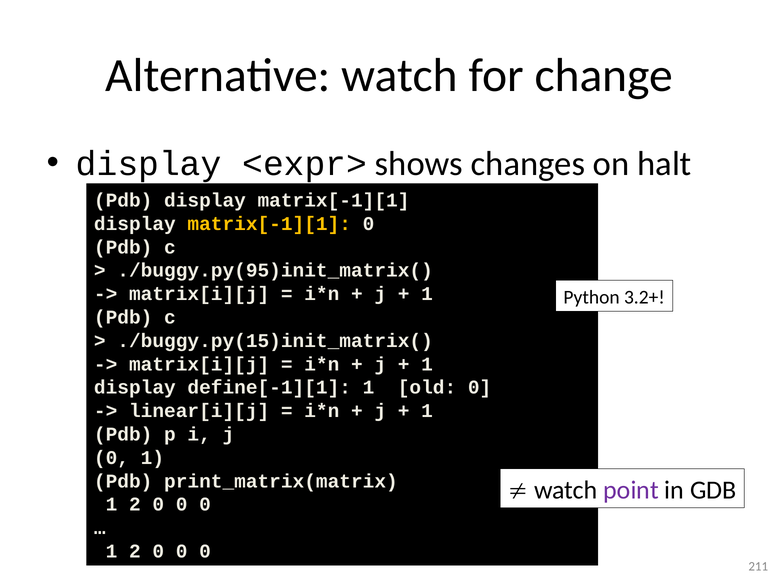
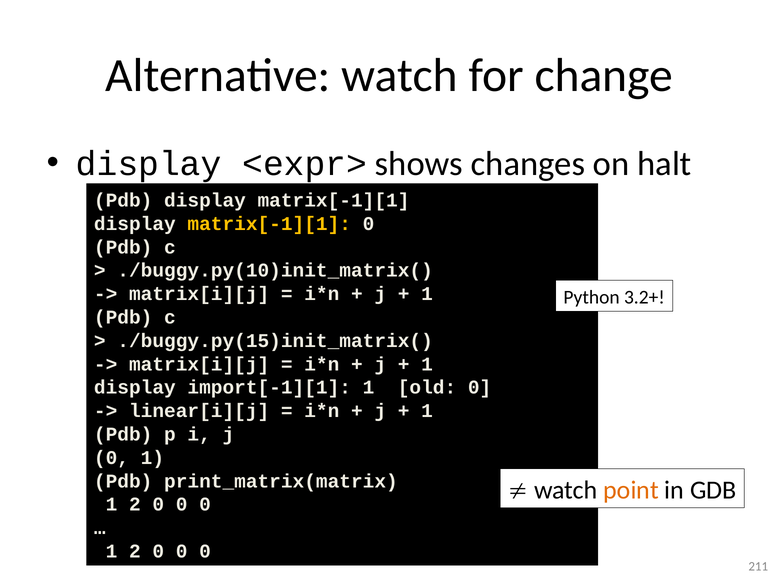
./buggy.py(95)init_matrix(: ./buggy.py(95)init_matrix( -> ./buggy.py(10)init_matrix( (275, 270)
define[-1][1: define[-1][1 -> import[-1][1 (269, 387)
point colour: purple -> orange (631, 489)
